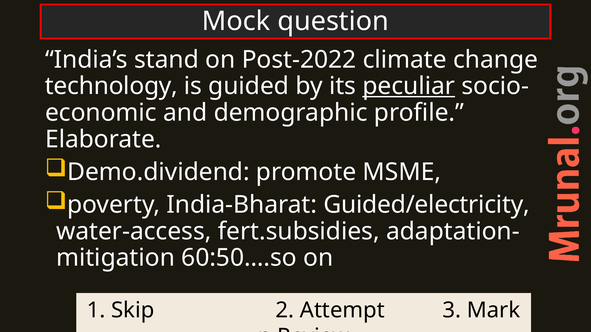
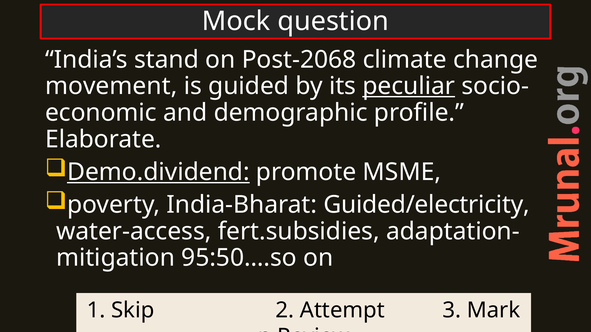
Post-2022: Post-2022 -> Post-2068 (299, 60)
technology: technology -> movement (111, 86)
Demo.dividend underline: none -> present (158, 172)
60:50….so: 60:50….so -> 95:50….so (239, 258)
